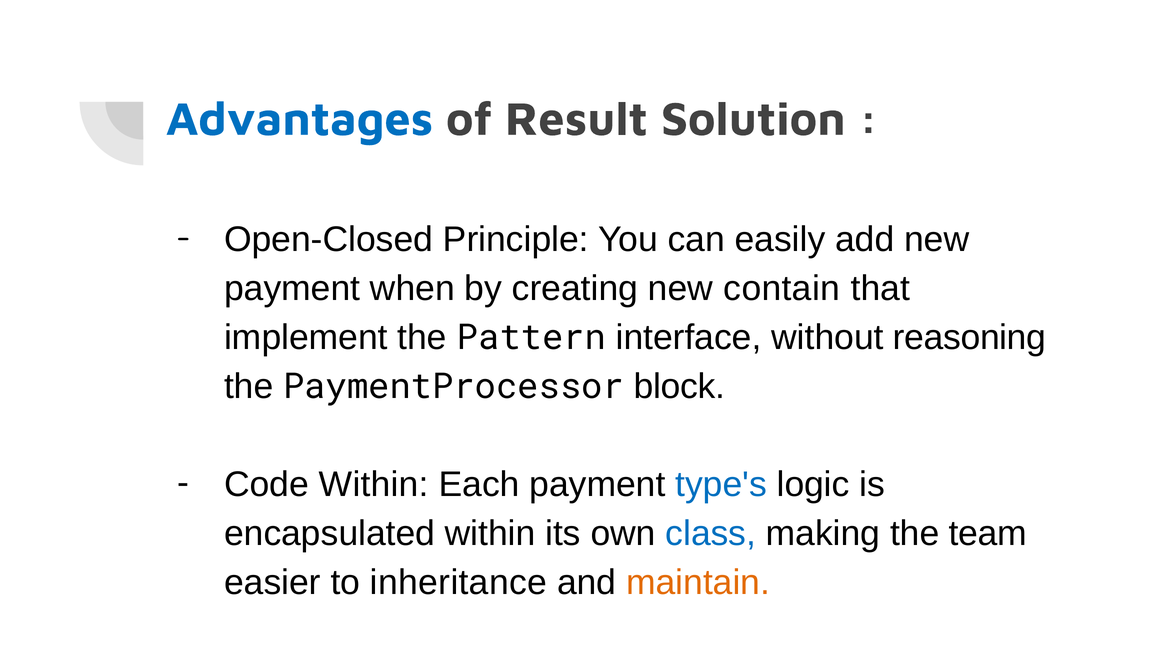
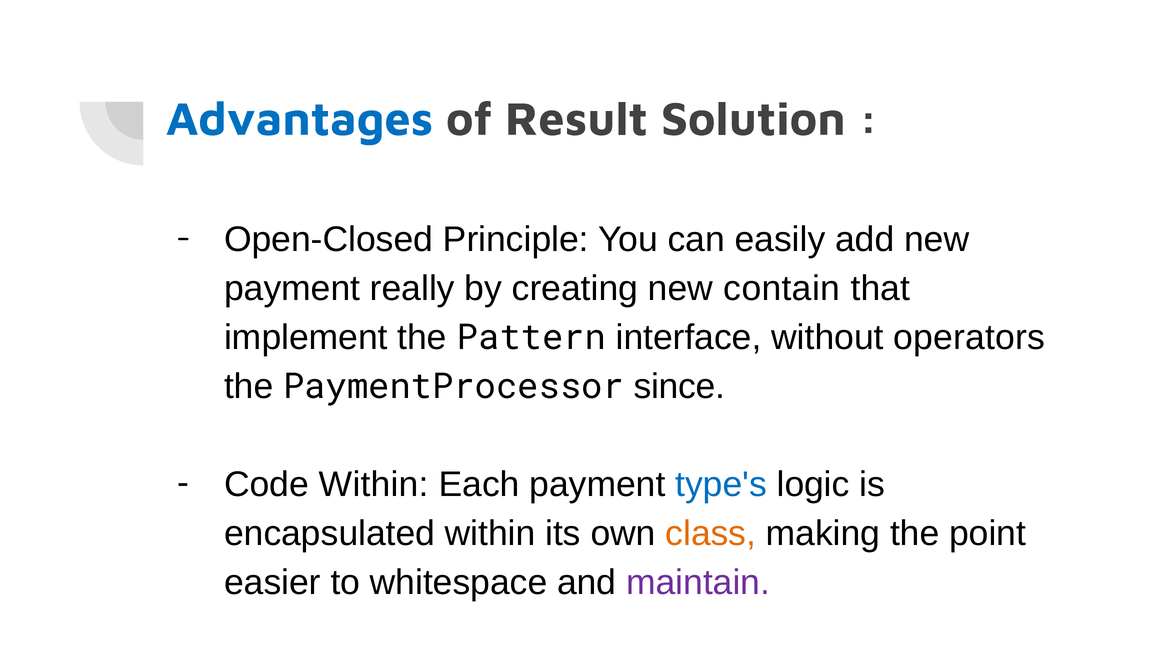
when: when -> really (412, 288)
reasoning: reasoning -> operators (969, 337)
PaymentProcessor block: block -> since (679, 386)
class colour: blue -> orange (711, 534)
team: team -> point (988, 534)
inheritance: inheritance -> whitespace (459, 583)
maintain colour: orange -> purple (698, 583)
